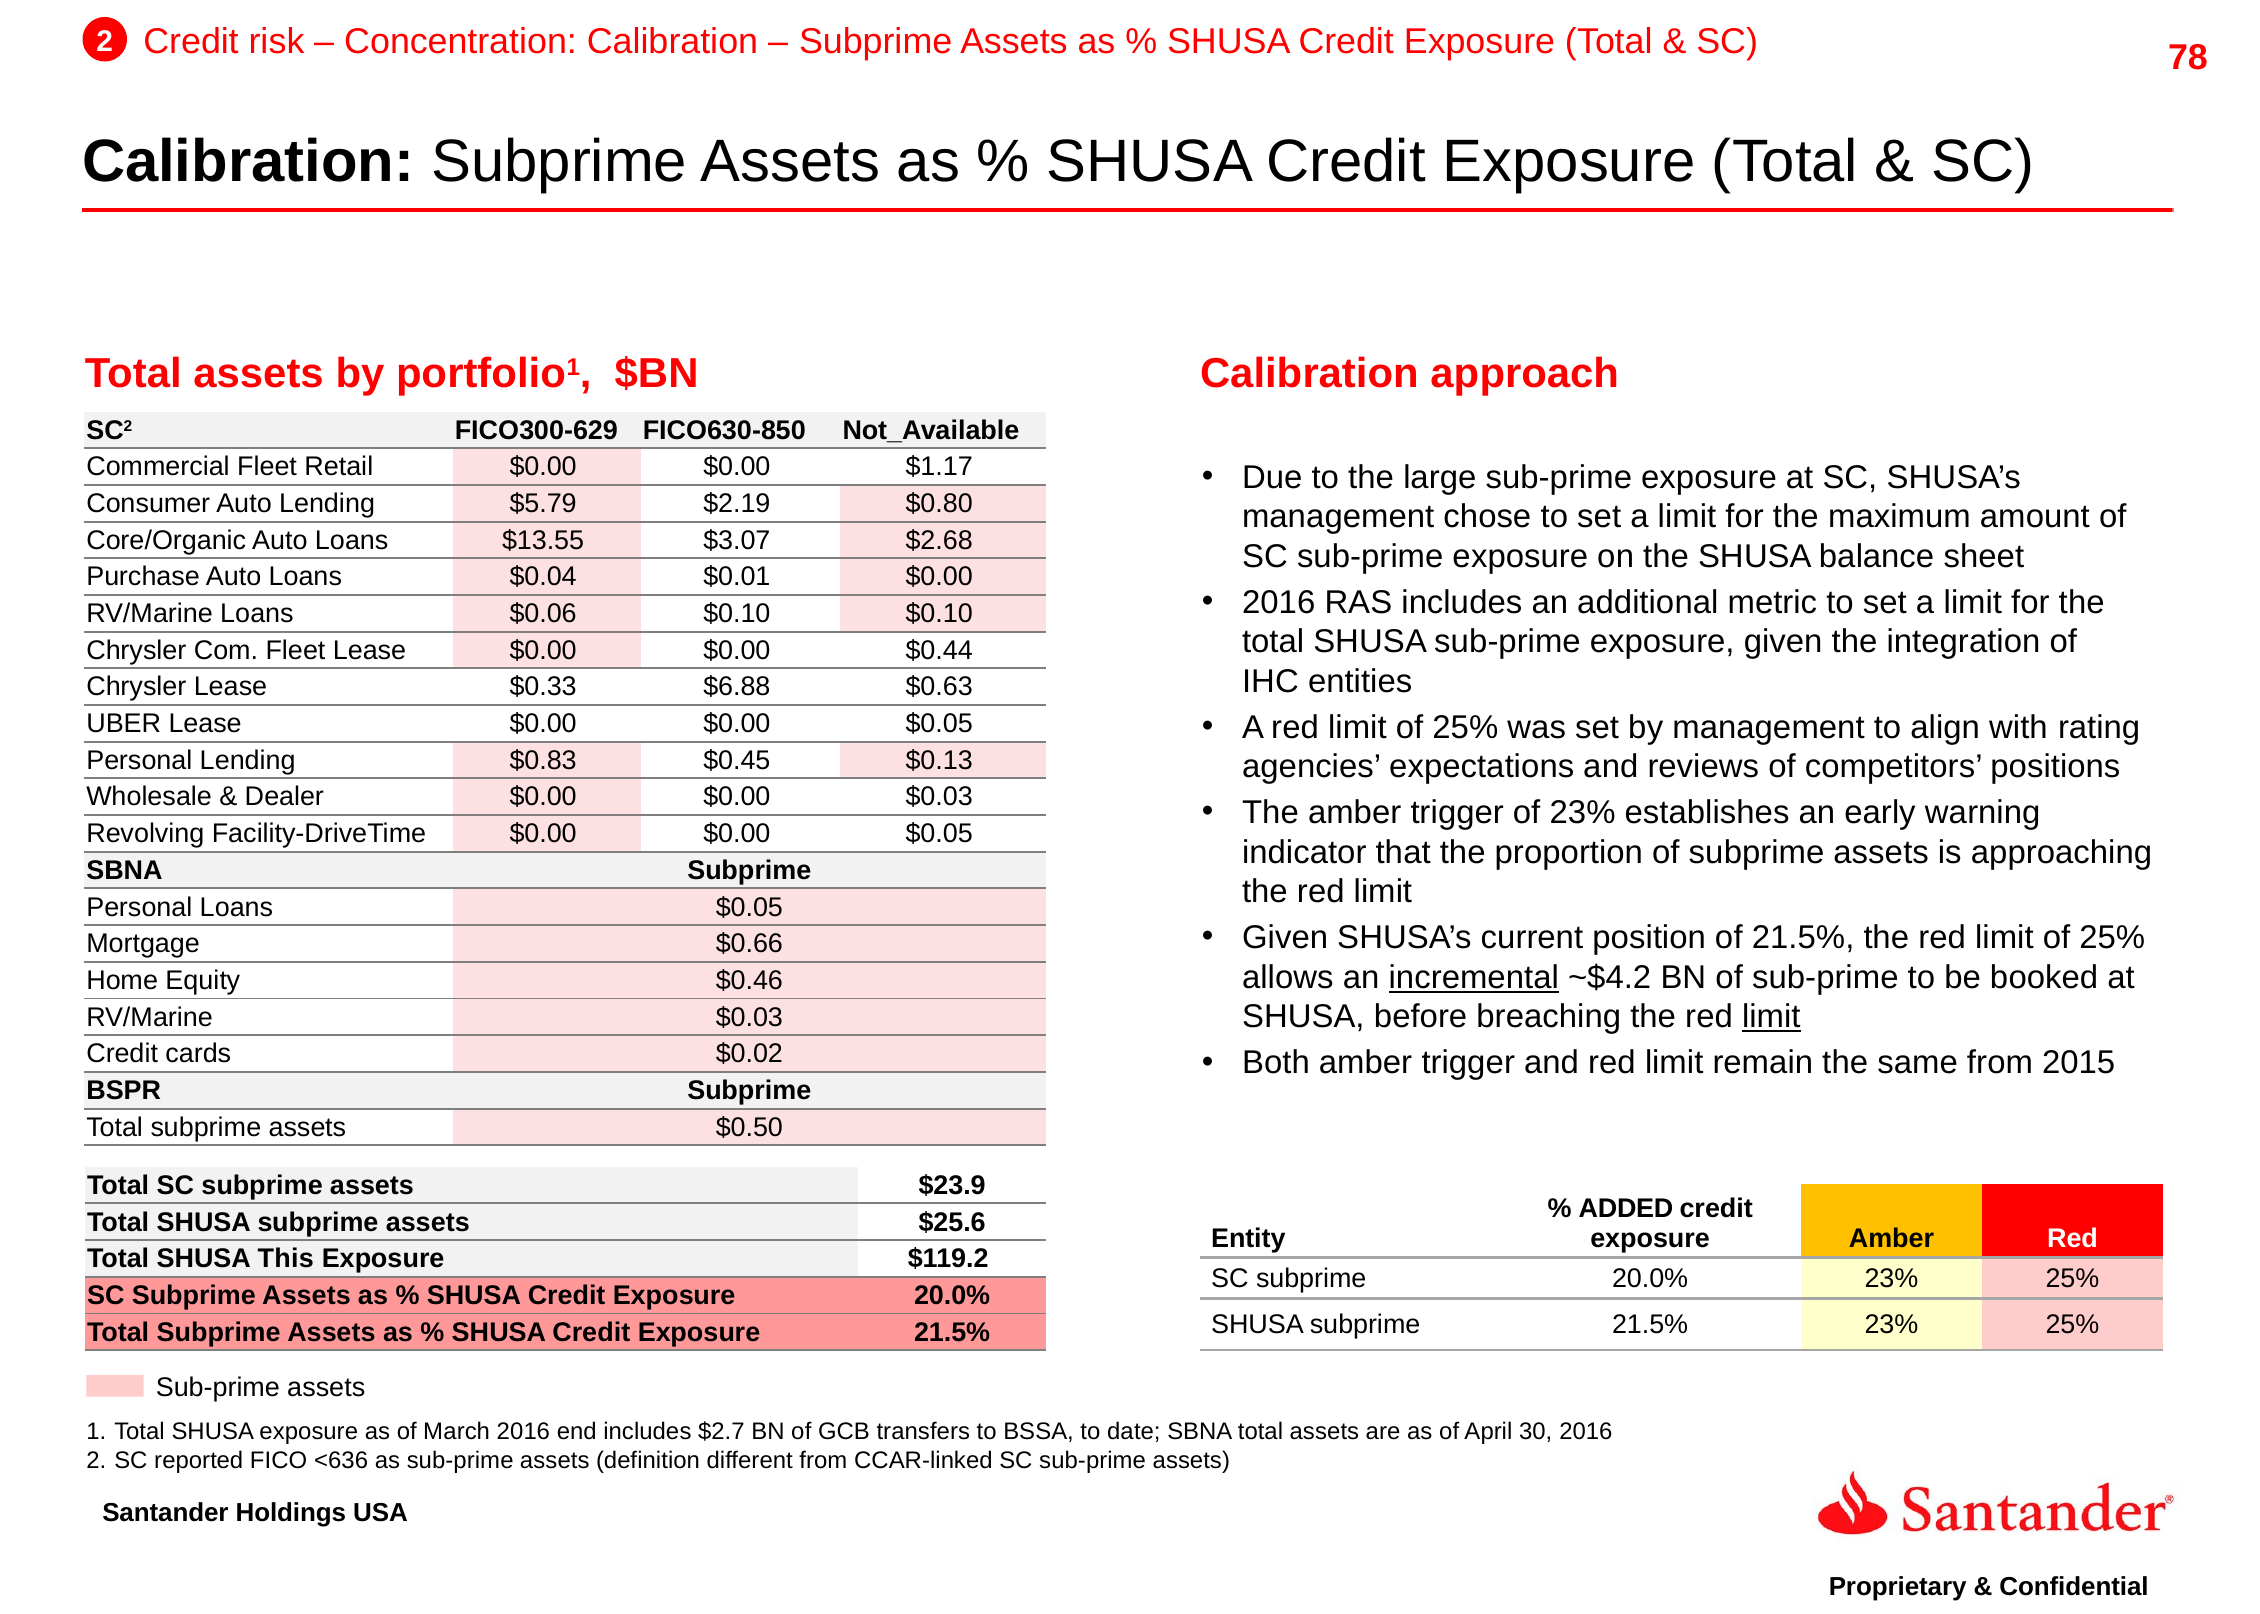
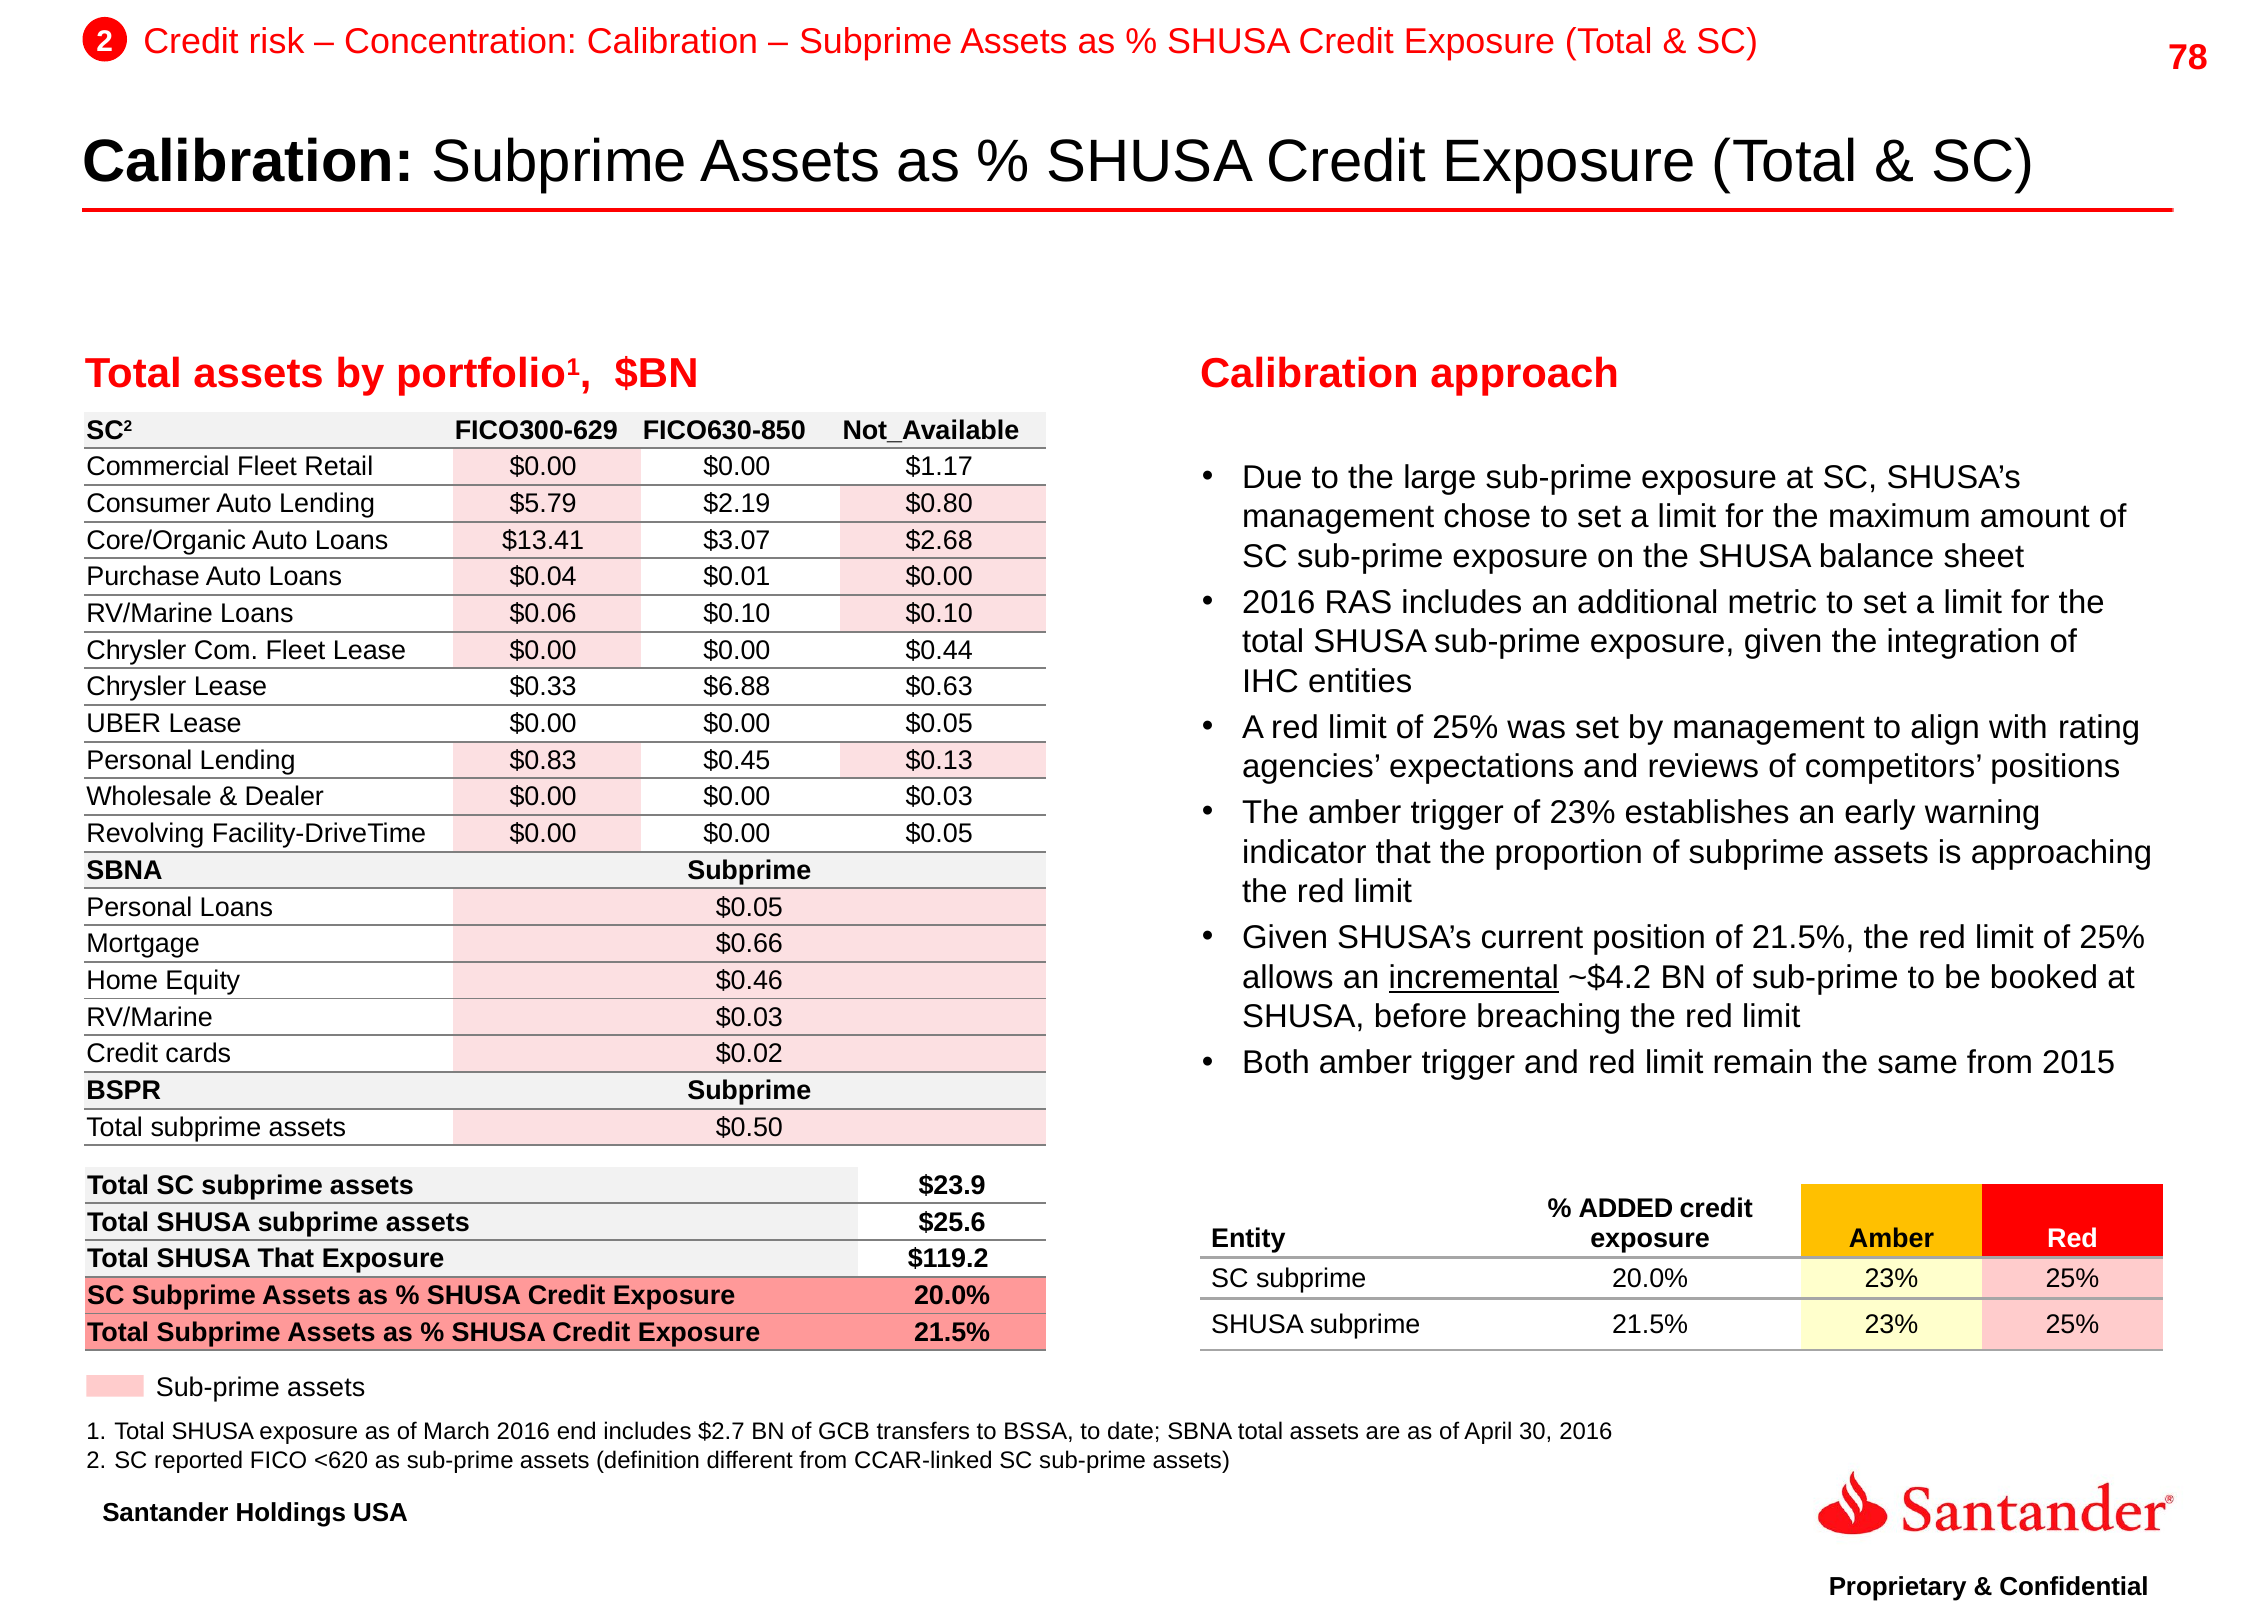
$13.55: $13.55 -> $13.41 (543, 540)
limit underline: present -> none (1771, 1017)
SHUSA This: This -> That (286, 1259)
<636: <636 -> <620 (341, 1461)
